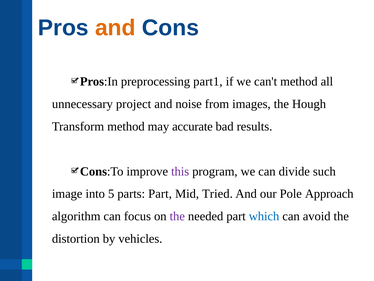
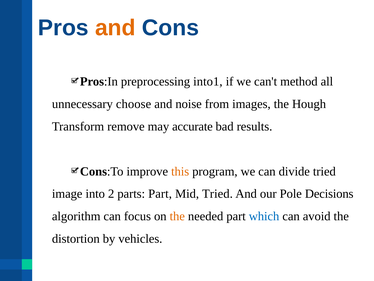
part1: part1 -> into1 (208, 81)
project: project -> choose (134, 104)
Transform method: method -> remove (126, 126)
this colour: purple -> orange (180, 171)
divide such: such -> tried (324, 171)
5: 5 -> 2 (111, 194)
Approach: Approach -> Decisions (329, 194)
the colour: purple -> orange (177, 216)
